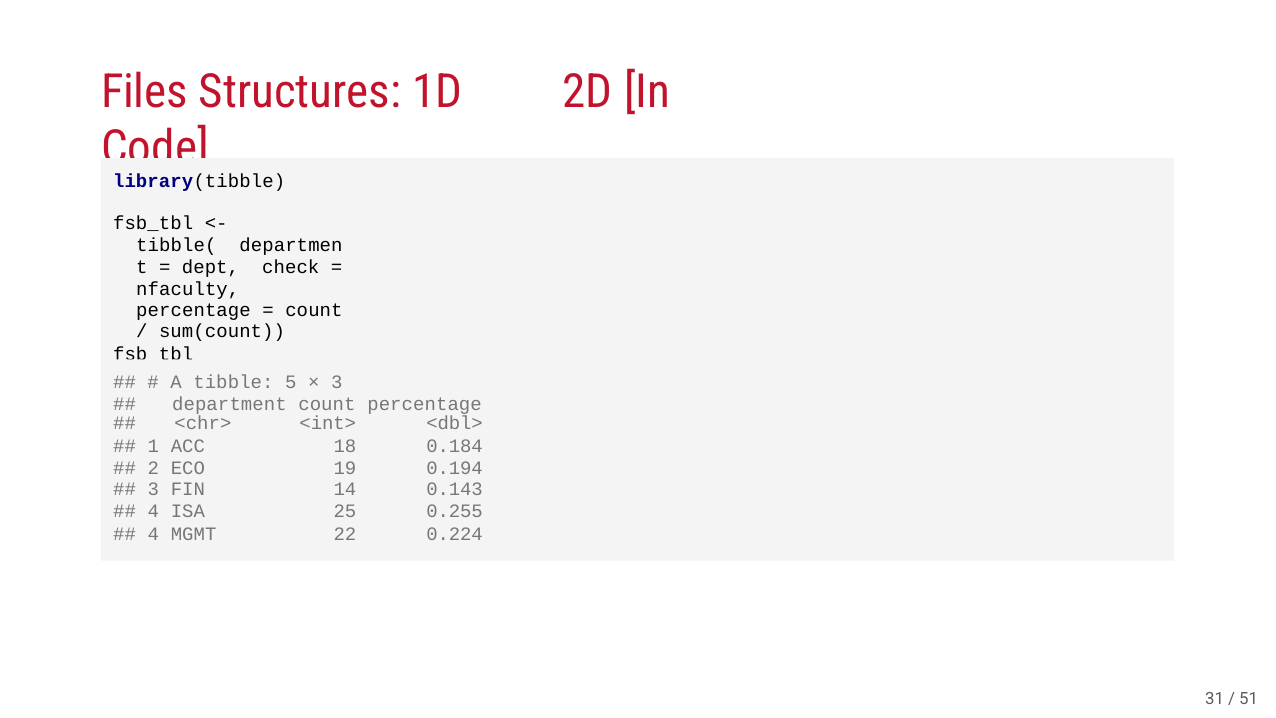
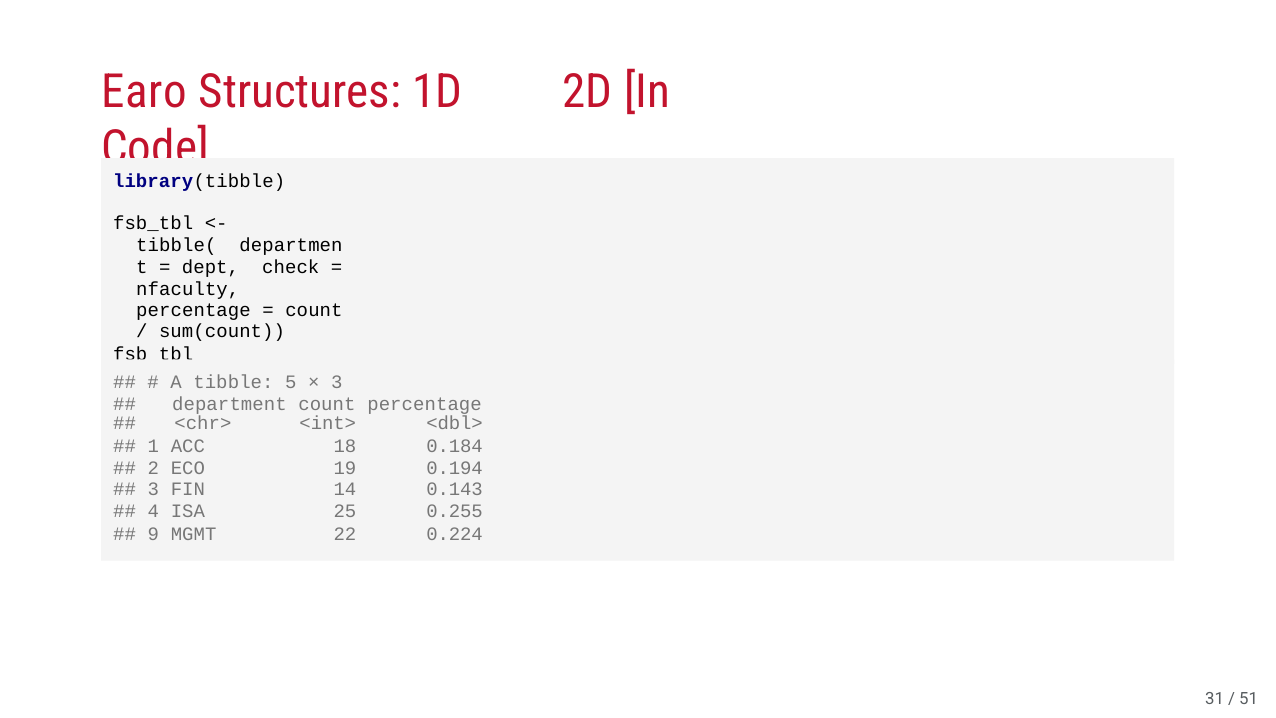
Files: Files -> Earo (144, 92)
4: 4 -> 9 (153, 535)
